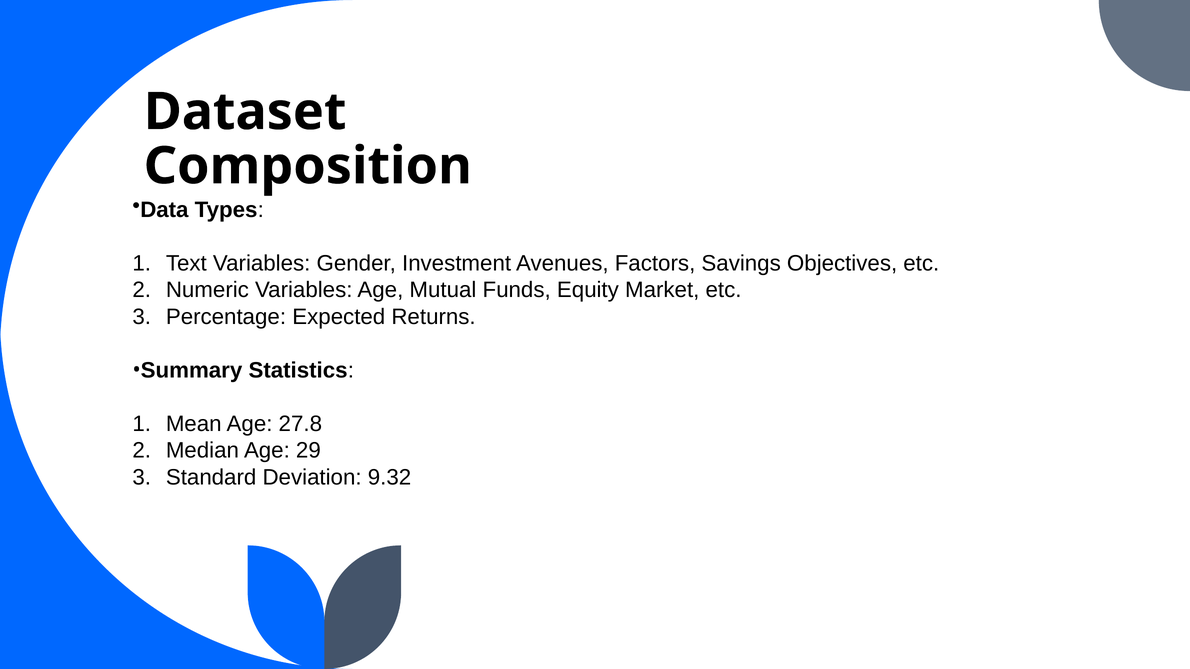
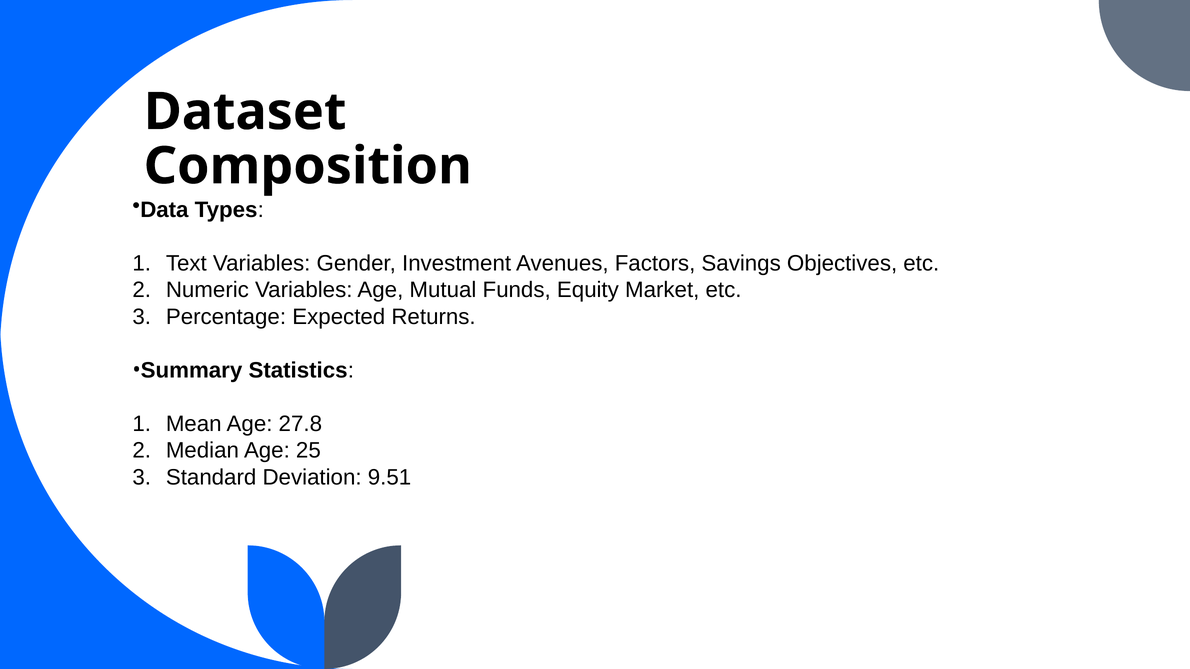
29: 29 -> 25 (308, 451)
9.32: 9.32 -> 9.51 (390, 478)
